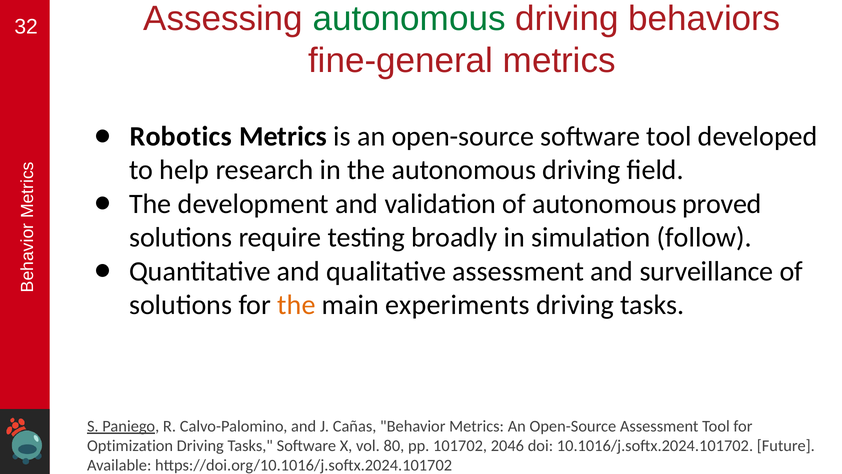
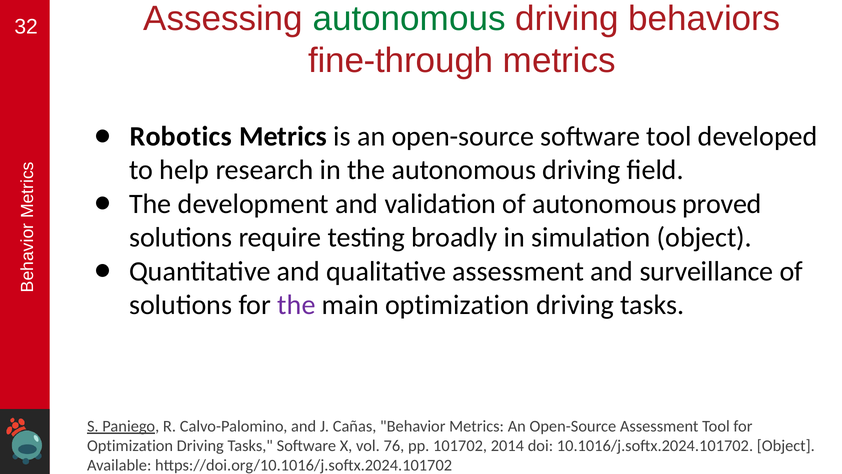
fine-general: fine-general -> fine-through (401, 61)
simulation follow: follow -> object (704, 237)
the colour: orange -> purple (296, 305)
main experiments: experiments -> optimization (457, 305)
80: 80 -> 76 (394, 445)
2046: 2046 -> 2014 (507, 445)
10.1016/j.softx.2024.101702 Future: Future -> Object (786, 445)
